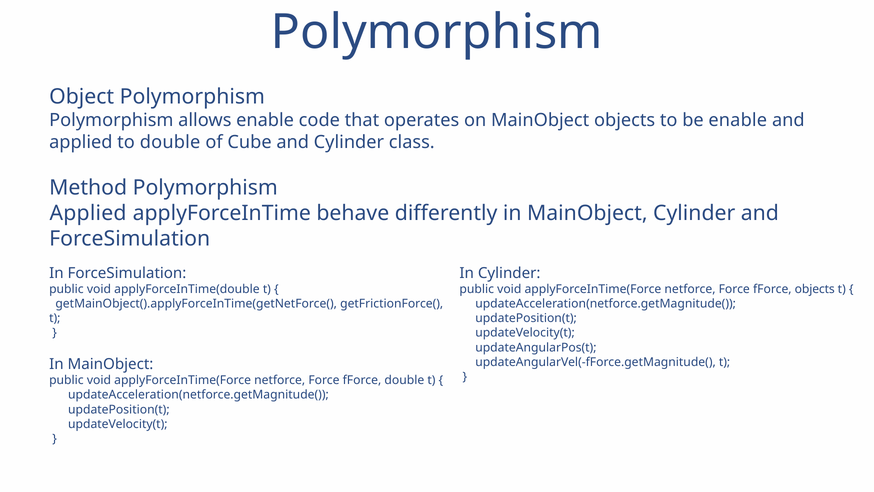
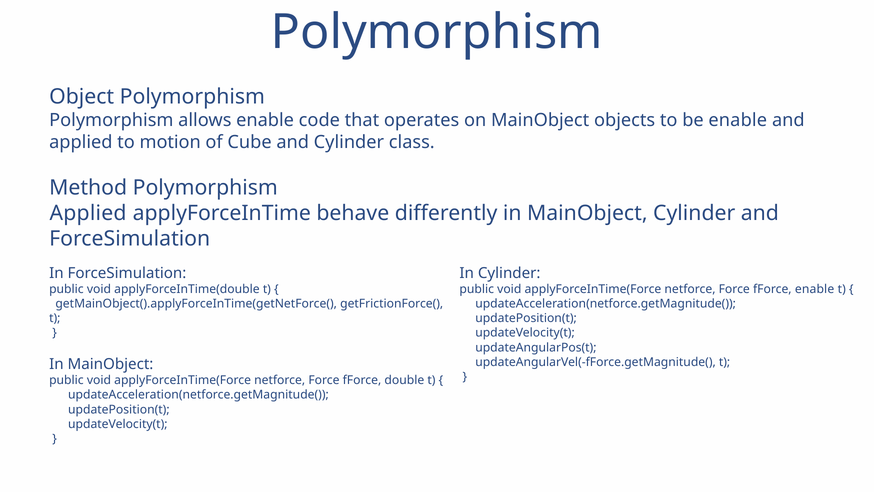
to double: double -> motion (170, 142)
fForce objects: objects -> enable (815, 289)
